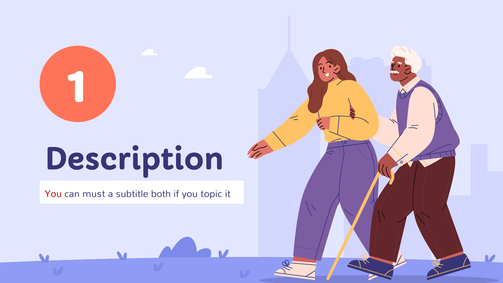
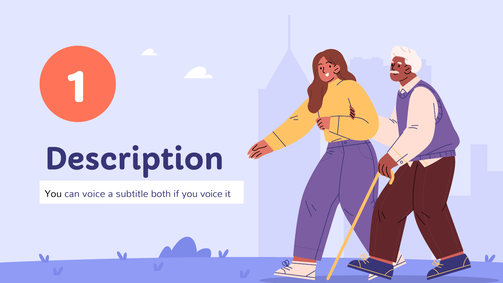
You colour: red -> black (53, 194)
can must: must -> voice (94, 194)
you topic: topic -> voice (211, 194)
